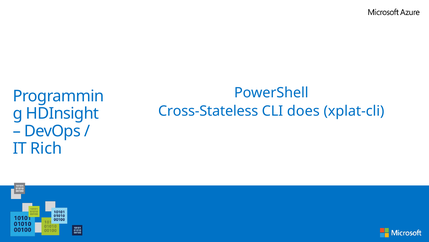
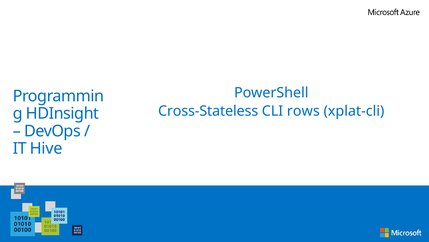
does: does -> rows (303, 111)
Rich: Rich -> Hive (46, 148)
